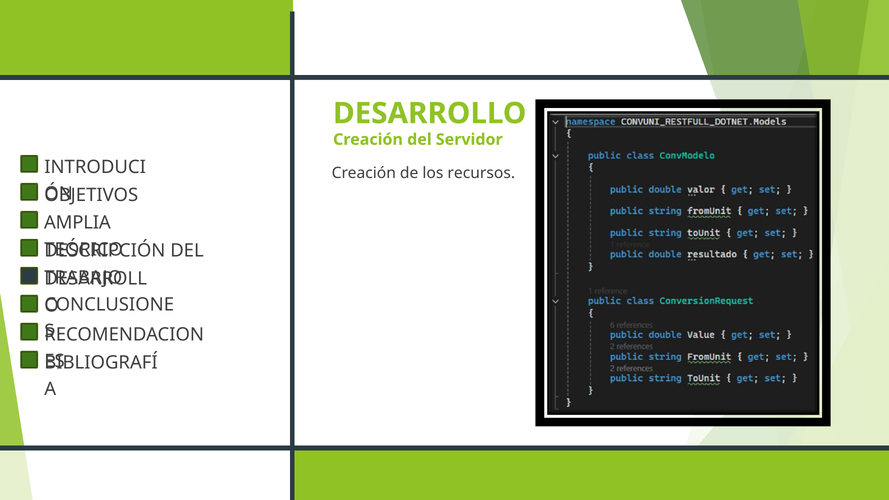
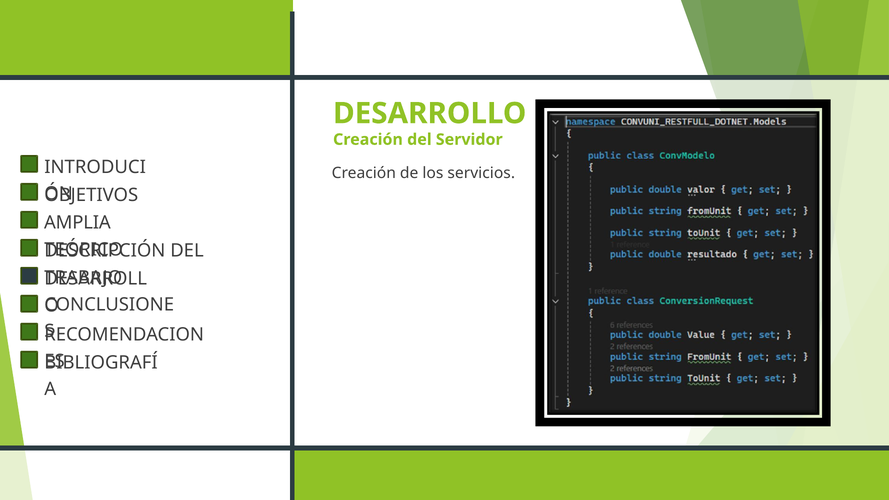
recursos: recursos -> servicios (481, 173)
